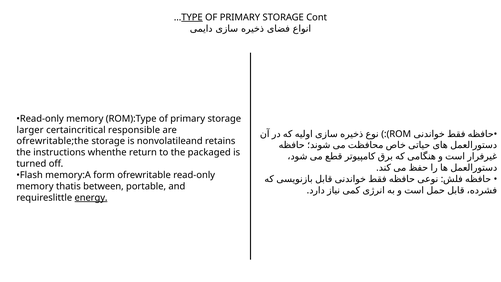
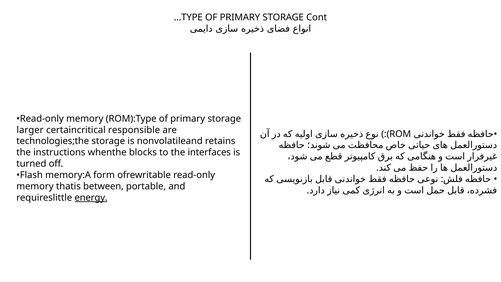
TYPE underline: present -> none (192, 17)
ofrewritable;the: ofrewritable;the -> technologies;the (53, 141)
return: return -> blocks (143, 152)
packaged: packaged -> interfaces (209, 152)
